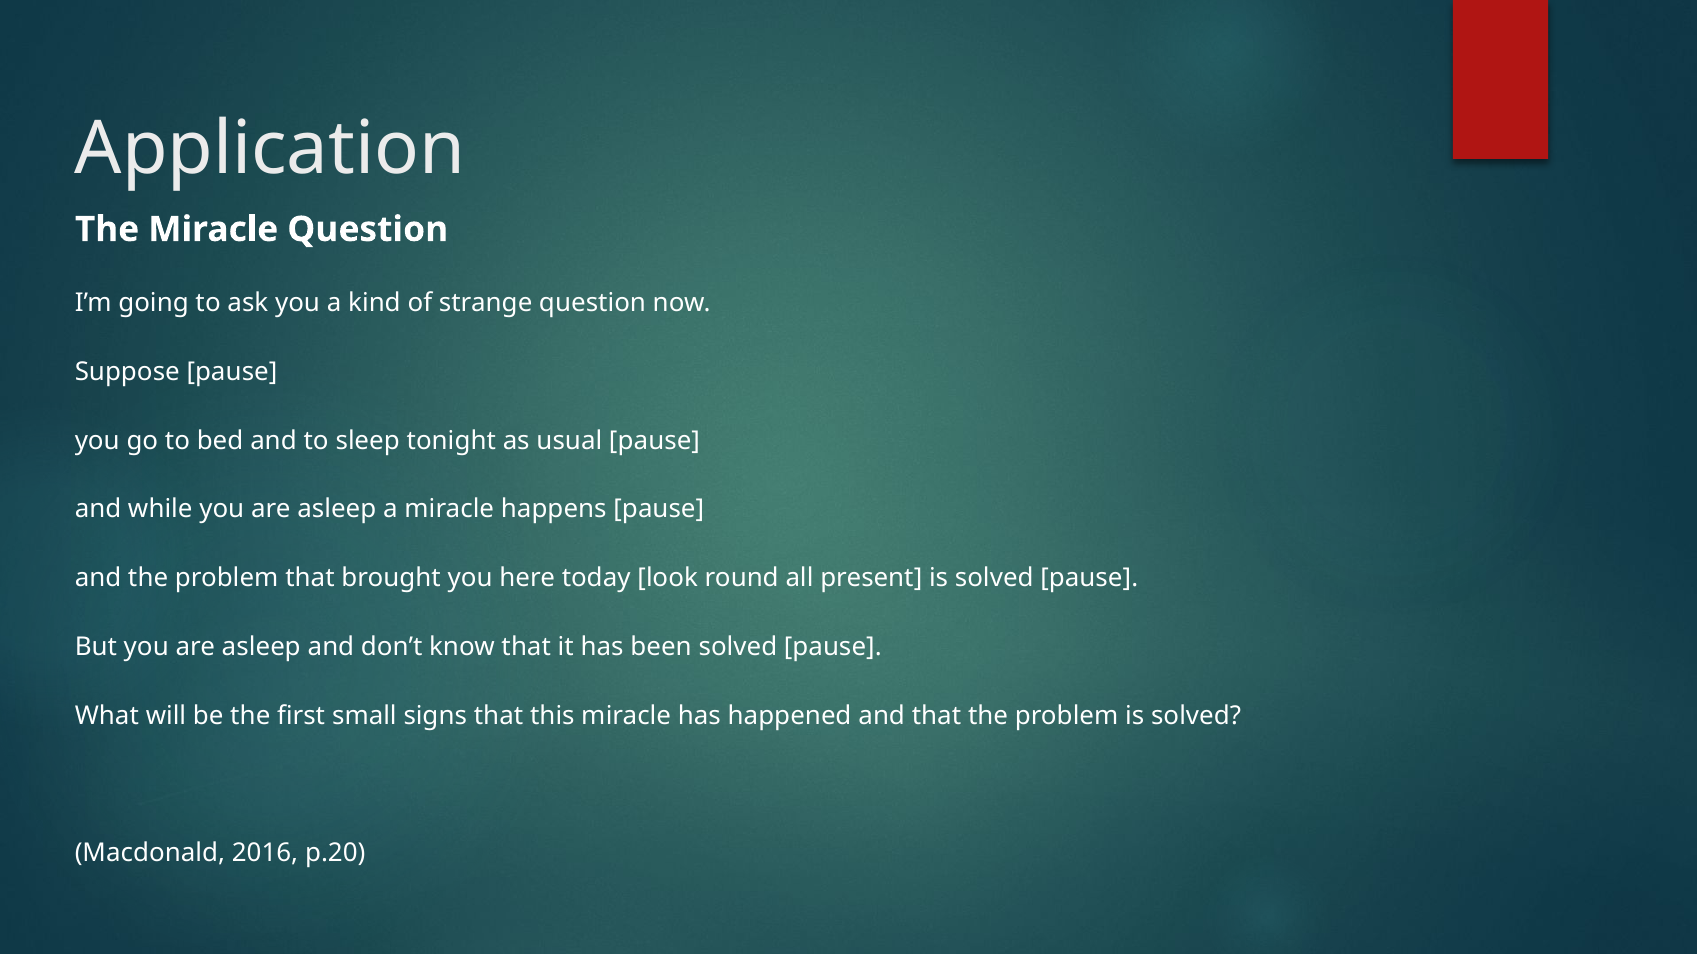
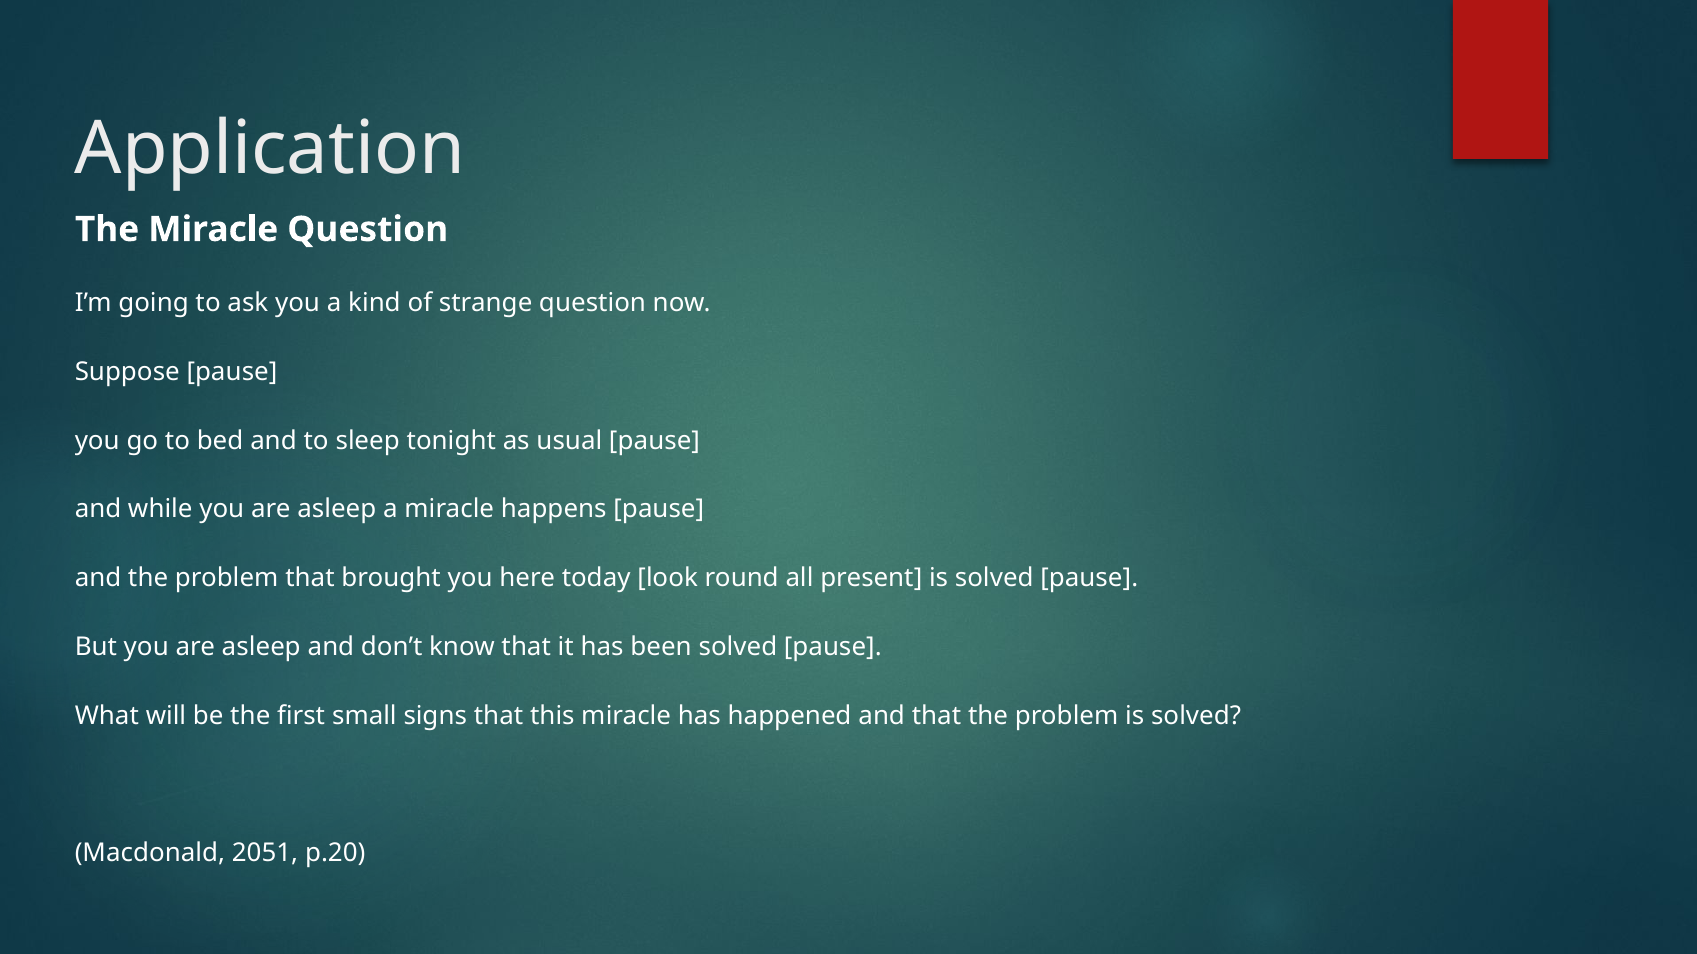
2016: 2016 -> 2051 (265, 854)
